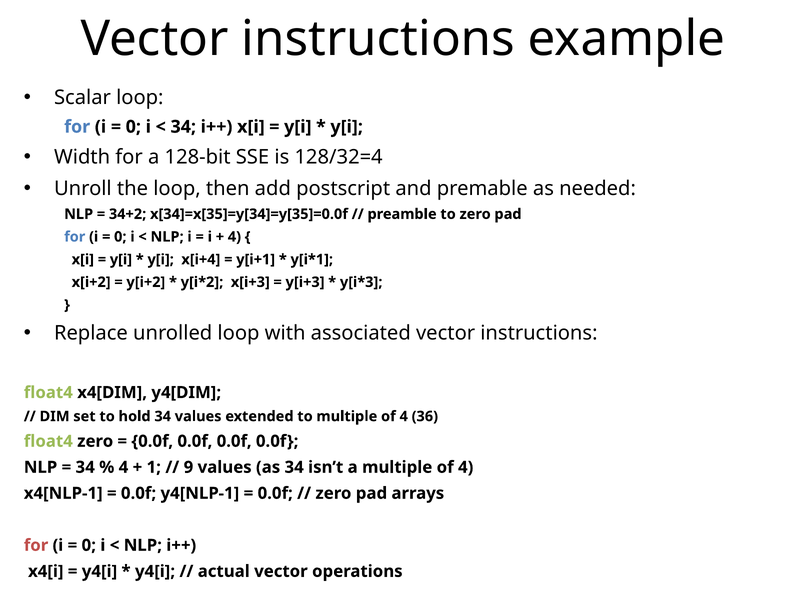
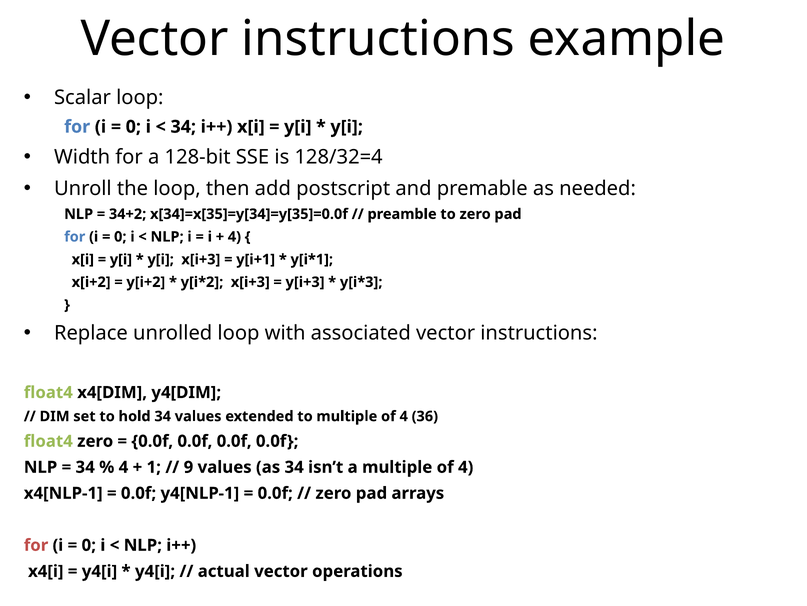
y[i x[i+4: x[i+4 -> x[i+3 (201, 259)
